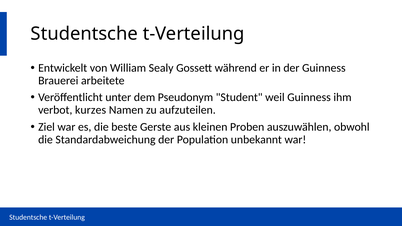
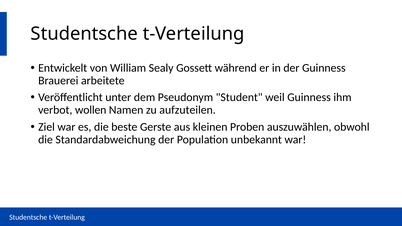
kurzes: kurzes -> wollen (91, 110)
